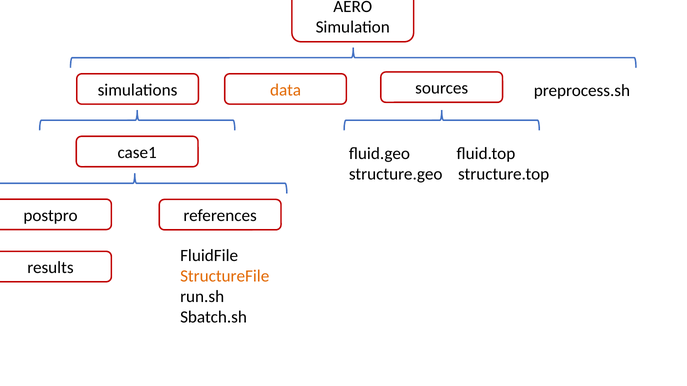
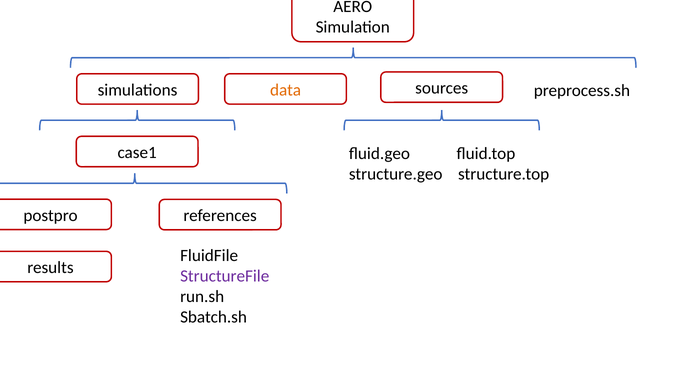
StructureFile colour: orange -> purple (225, 276)
